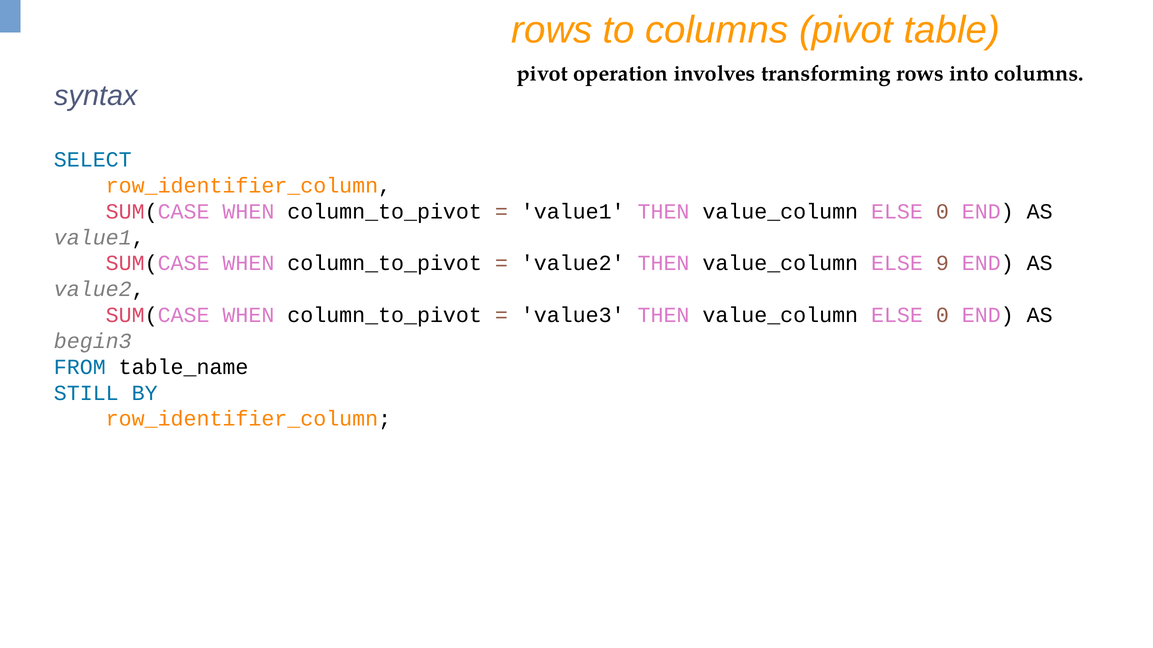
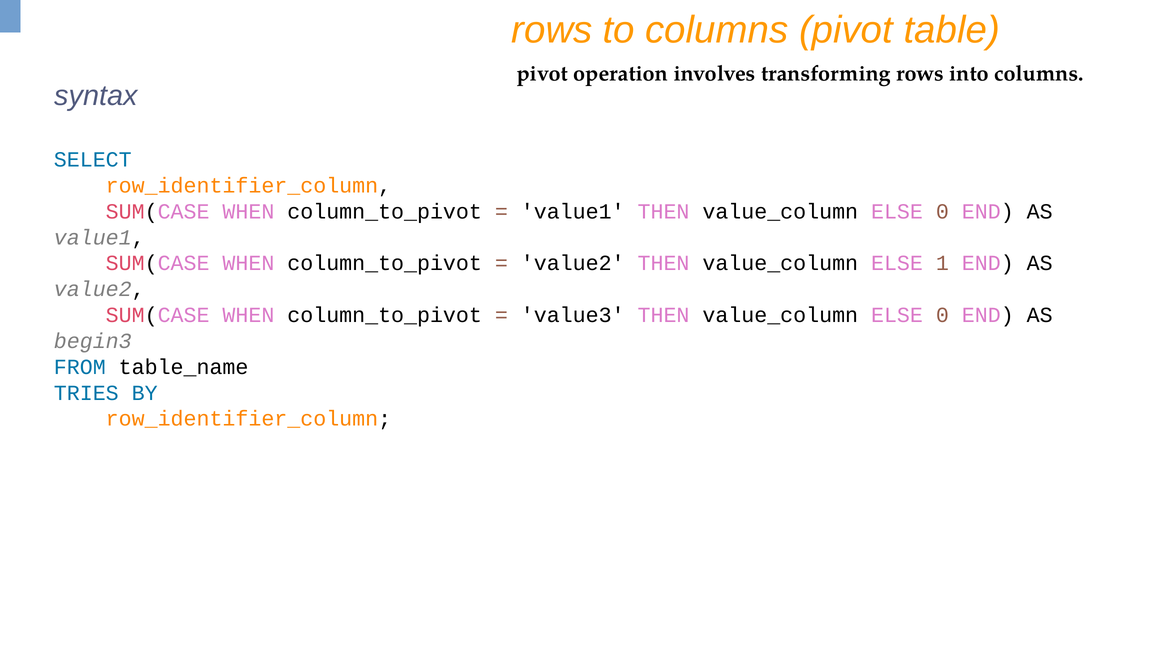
9: 9 -> 1 (942, 264)
STILL: STILL -> TRIES (86, 393)
